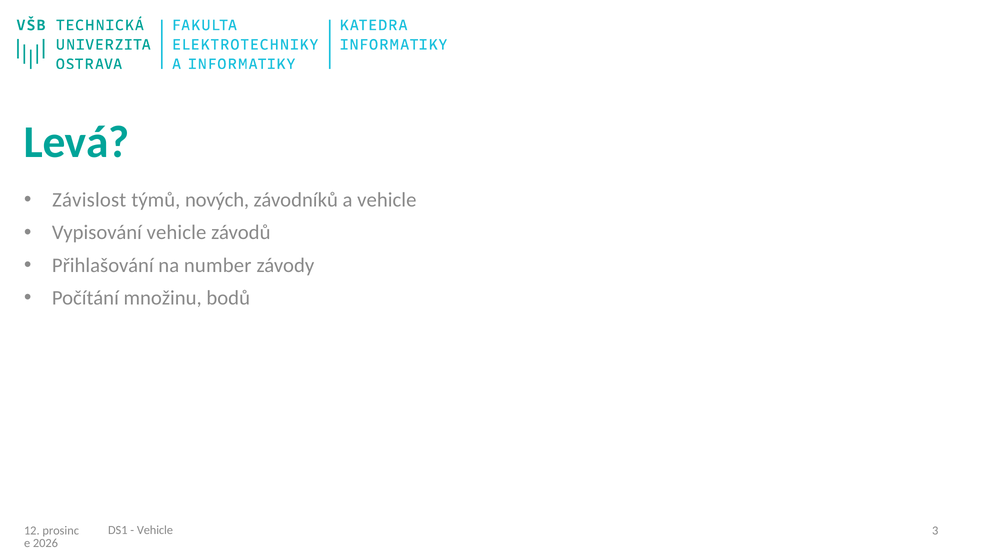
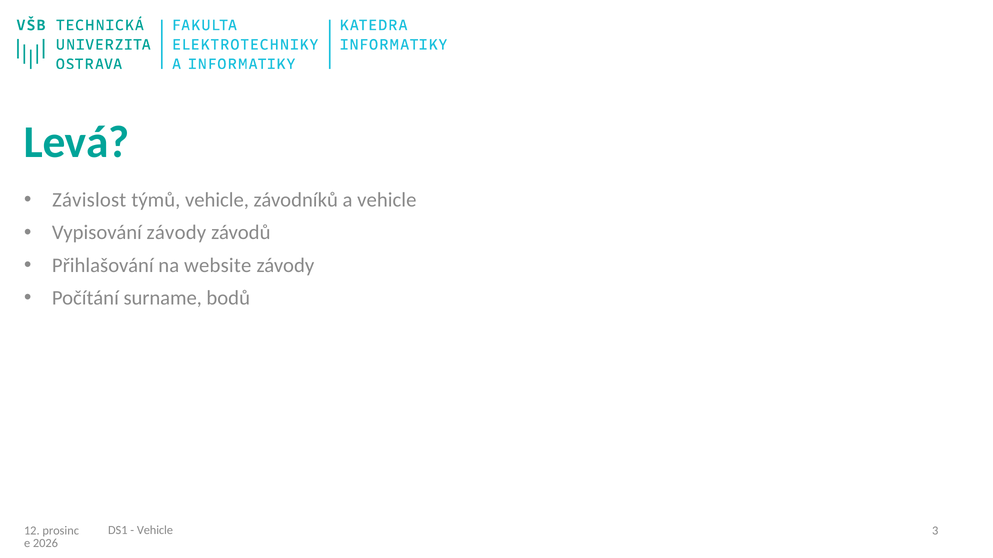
týmů nových: nových -> vehicle (217, 200)
Vypisování vehicle: vehicle -> závody (176, 233)
number: number -> website (218, 266)
množinu: množinu -> surname (163, 298)
